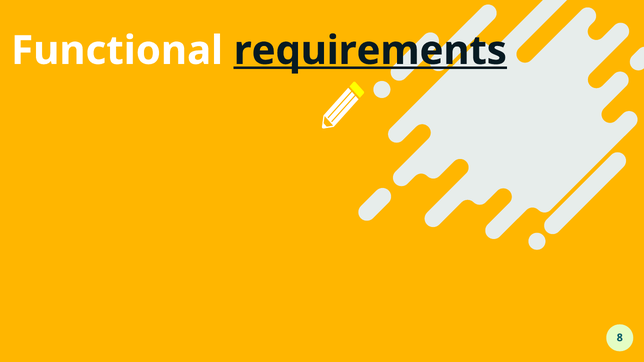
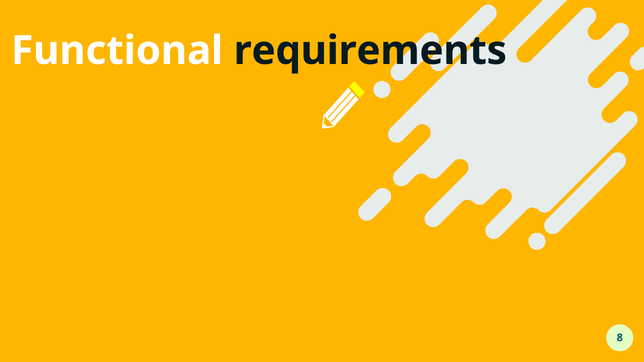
requirements underline: present -> none (370, 51)
